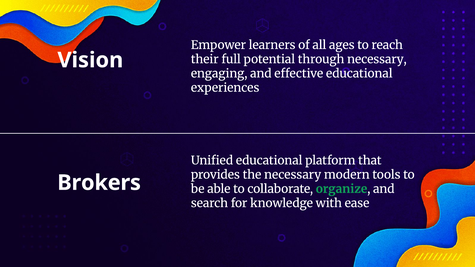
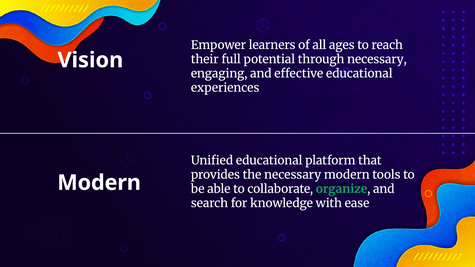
Brokers: Brokers -> Modern (99, 183)
